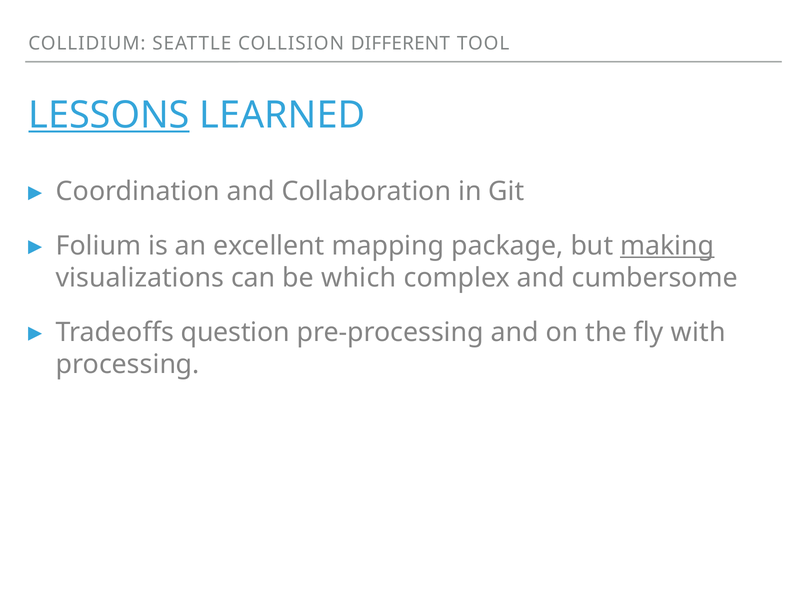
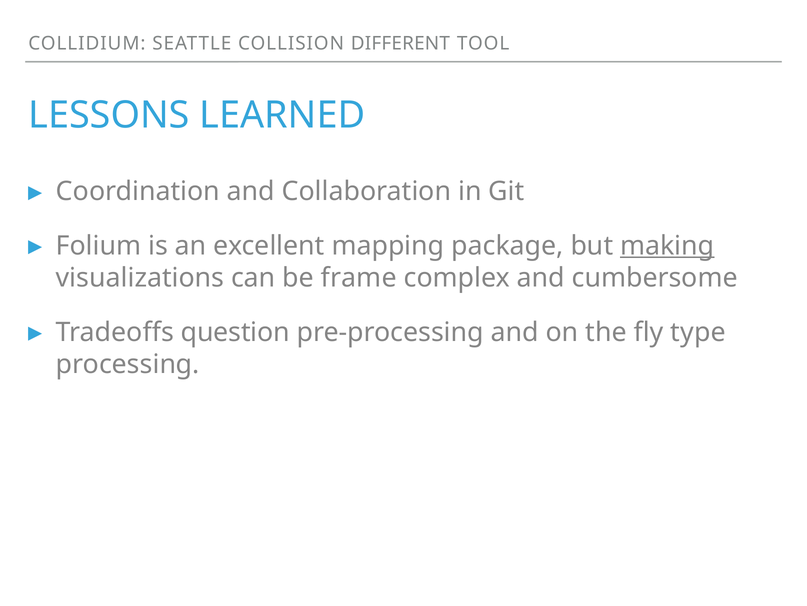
LESSONS underline: present -> none (109, 115)
which: which -> frame (359, 278)
with: with -> type (698, 332)
